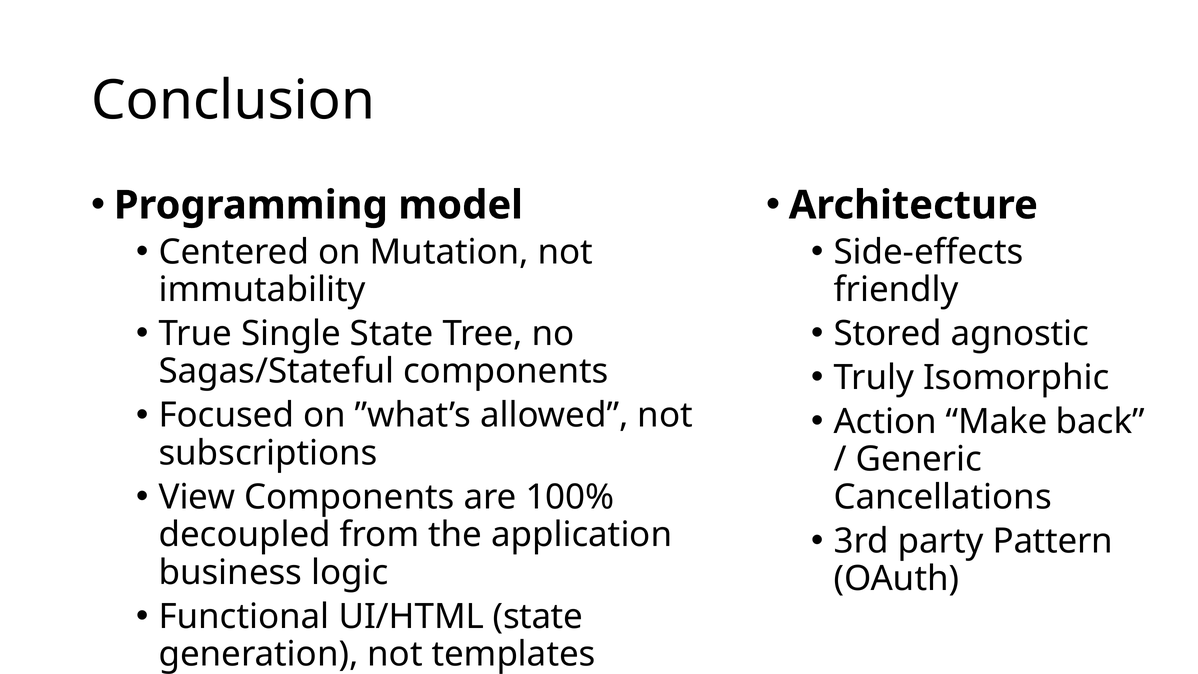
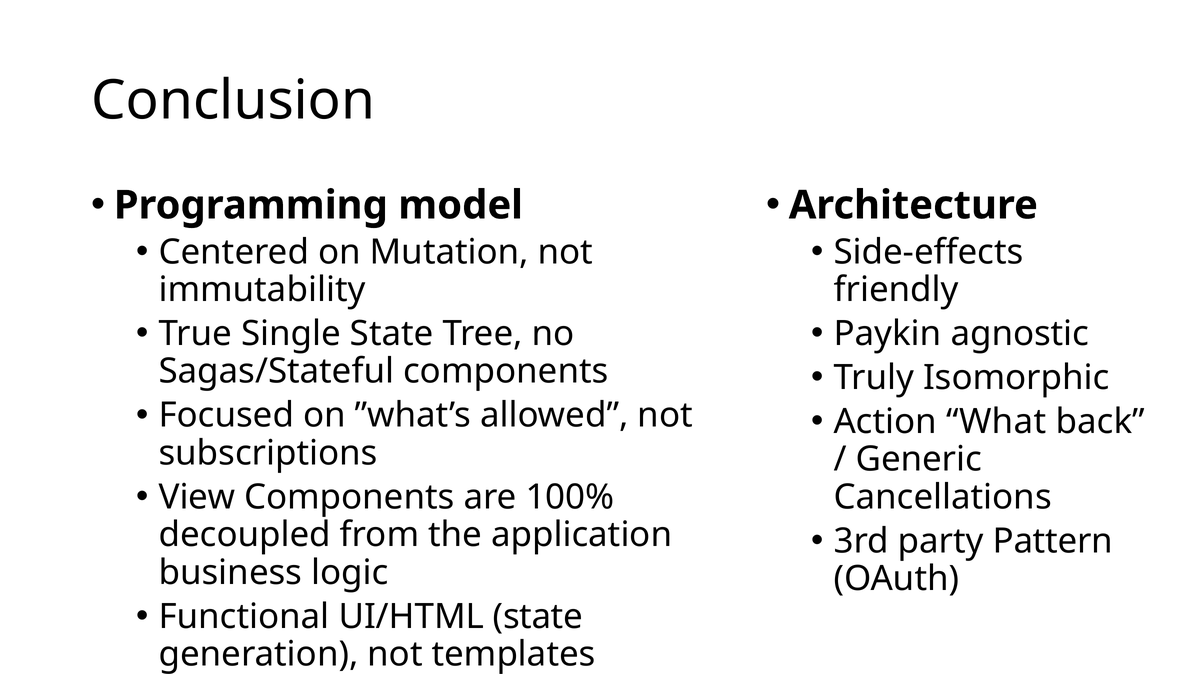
Stored: Stored -> Paykin (888, 334)
Make: Make -> What (996, 422)
